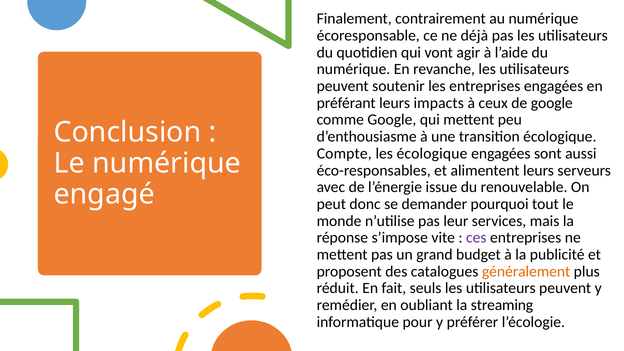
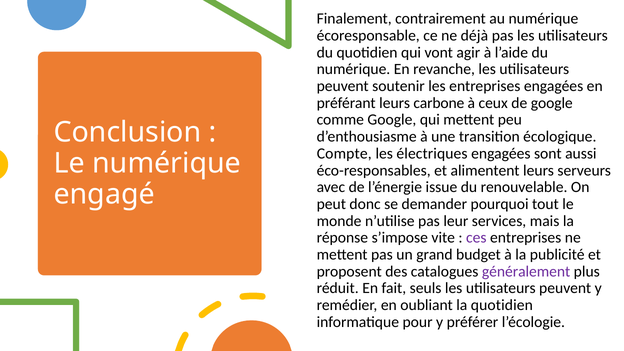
impacts: impacts -> carbone (439, 103)
les écologique: écologique -> électriques (432, 154)
généralement colour: orange -> purple (526, 271)
la streaming: streaming -> quotidien (502, 305)
